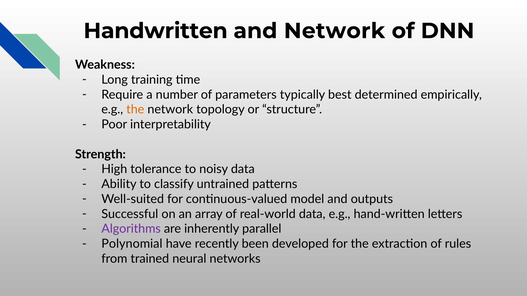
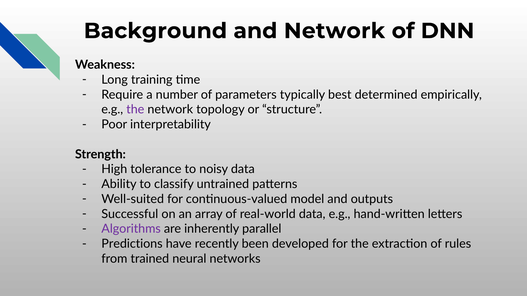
Handwritten: Handwritten -> Background (155, 31)
the colour: orange -> purple (135, 110)
Polynomial: Polynomial -> Predictions (132, 244)
